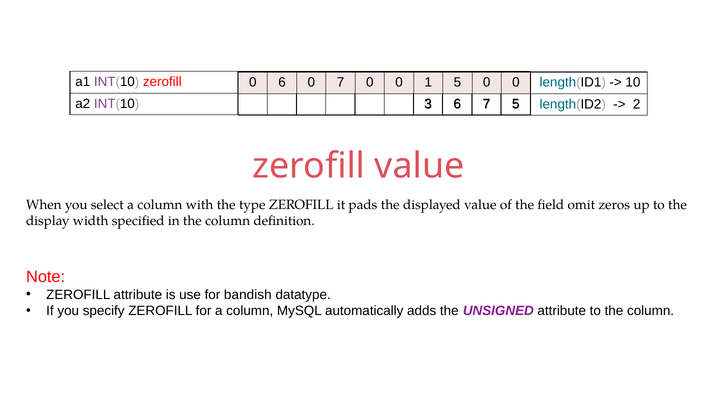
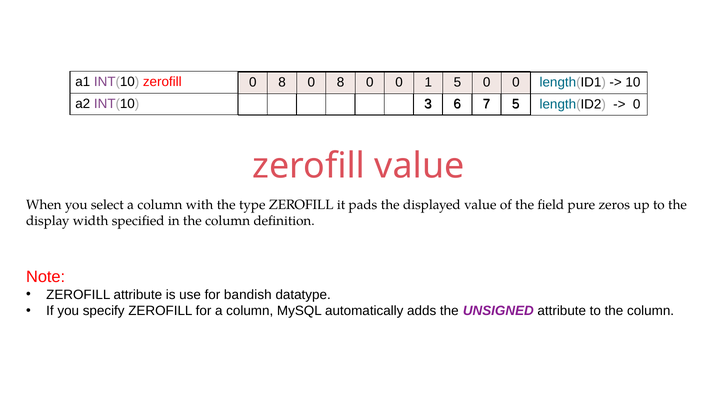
6: 6 -> 8 (282, 83)
7: 7 -> 8 (341, 83)
2: 2 -> 0 (637, 104)
omit: omit -> pure (581, 205)
